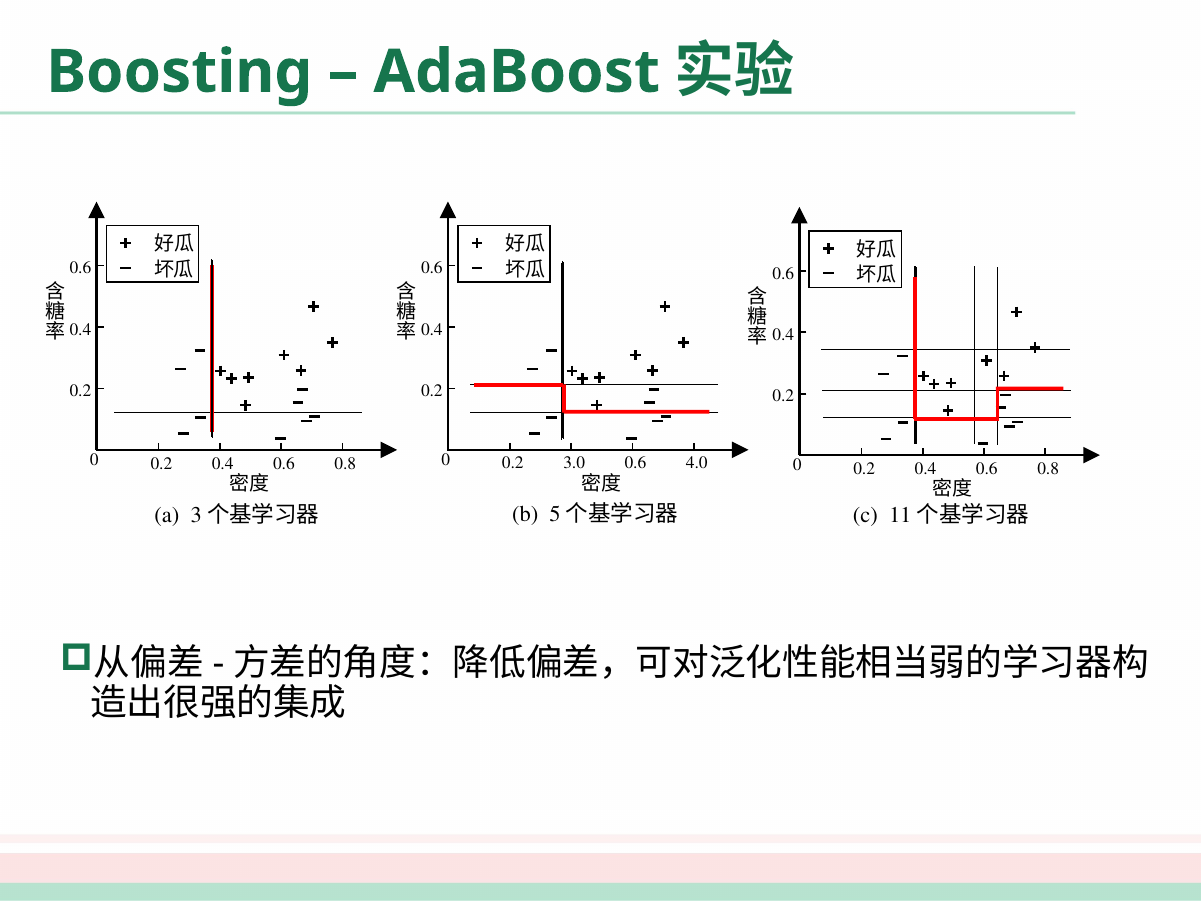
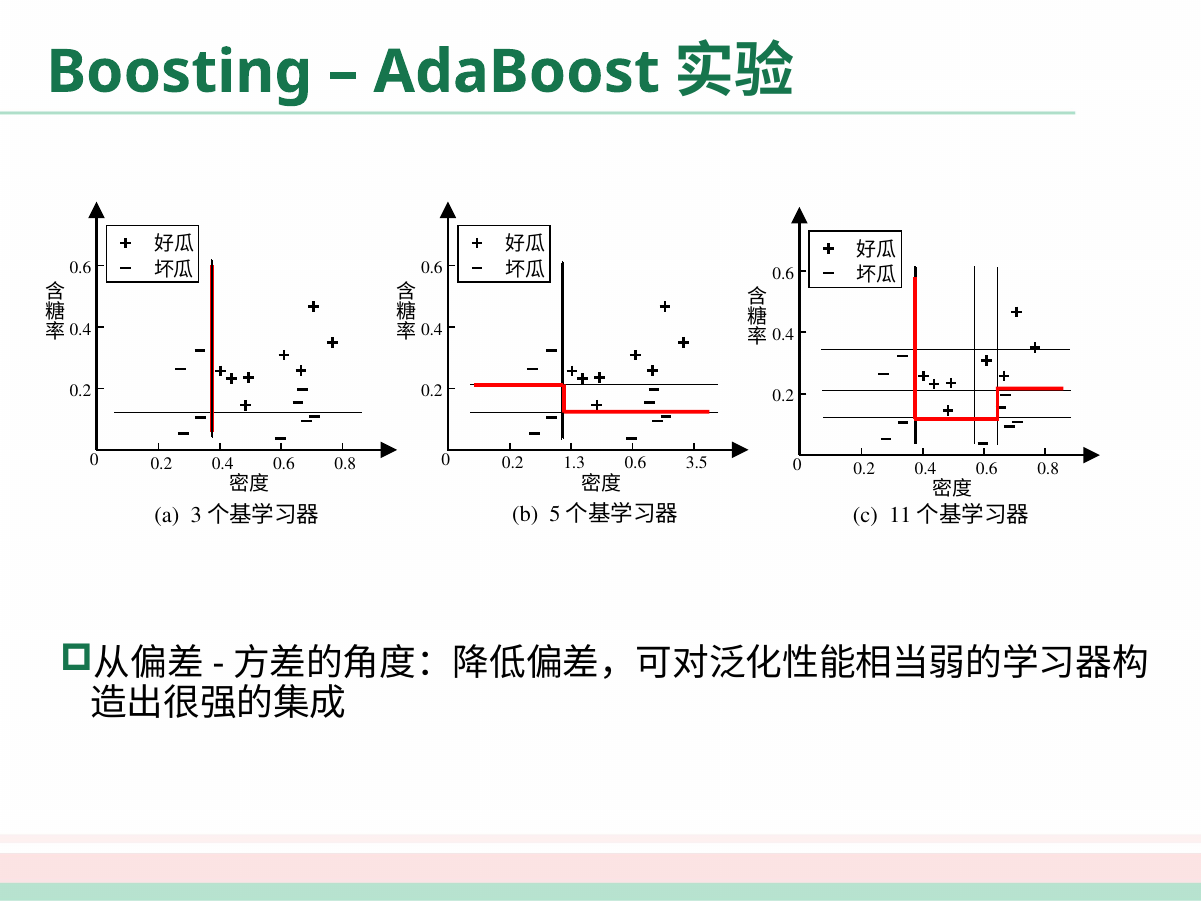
3.0: 3.0 -> 1.3 (574, 463)
4.0: 4.0 -> 3.5 (697, 463)
